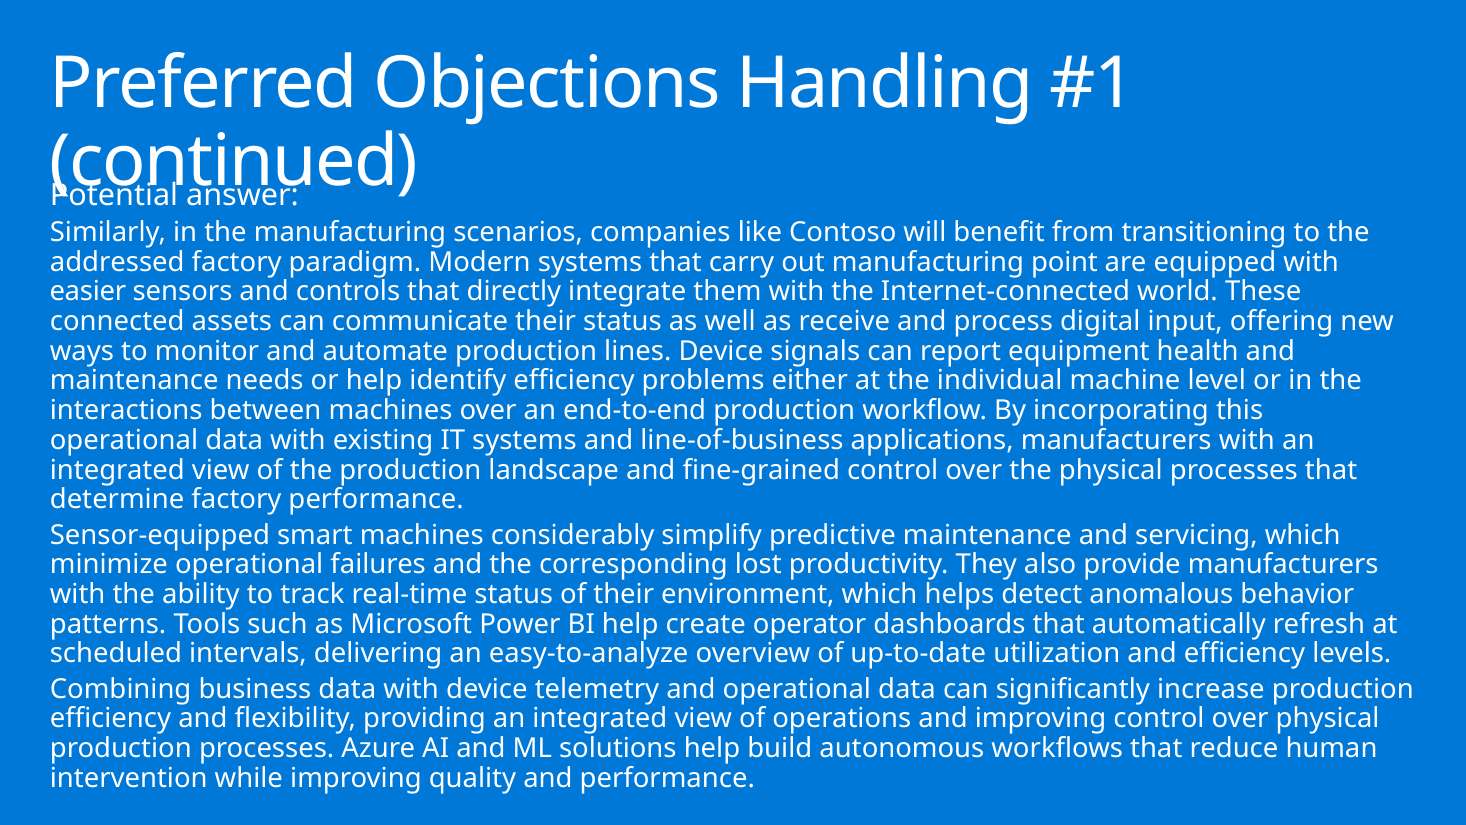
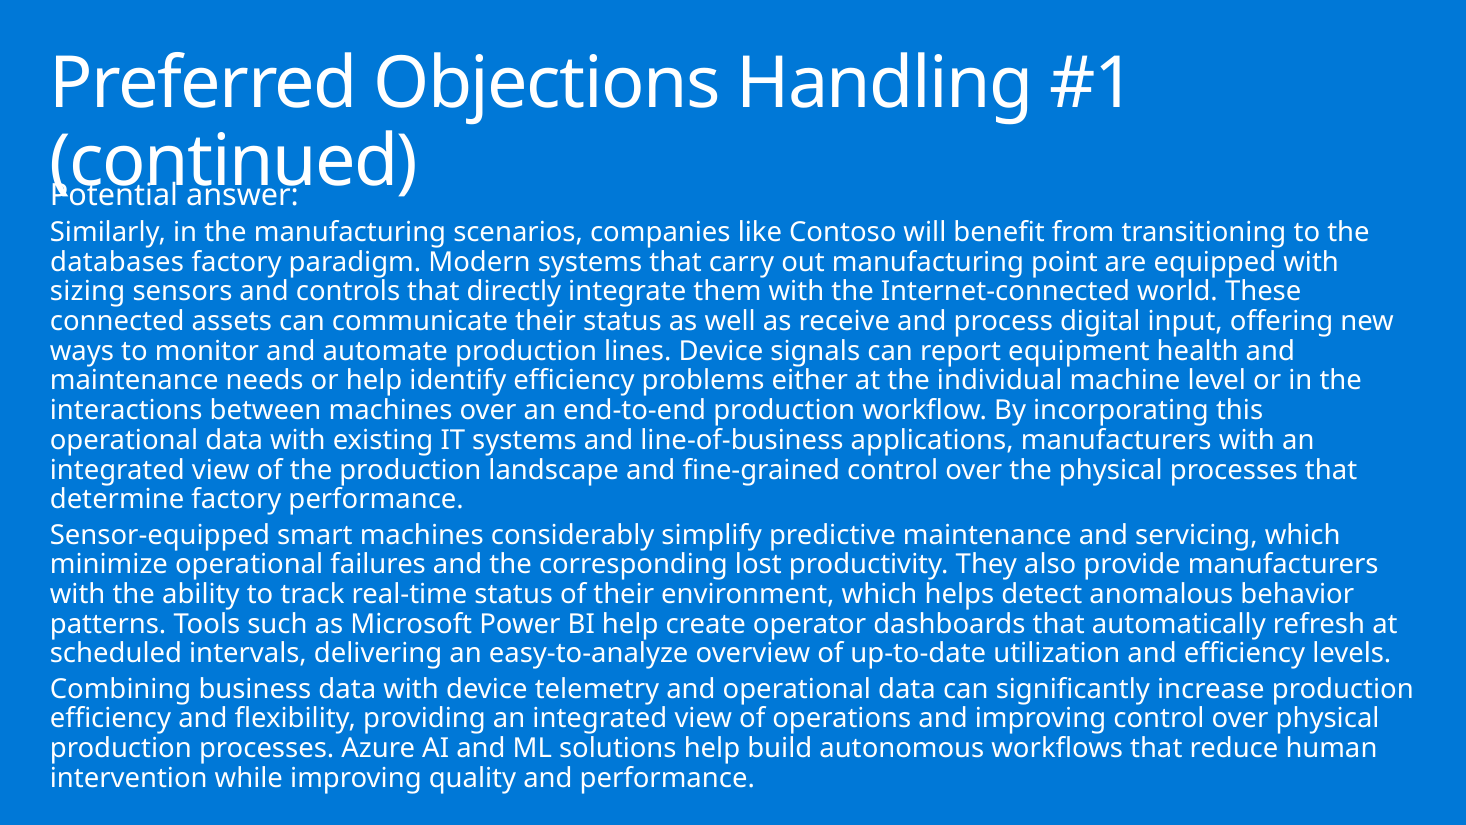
addressed: addressed -> databases (117, 262)
easier: easier -> sizing (88, 292)
